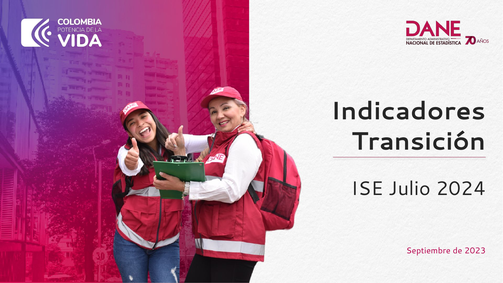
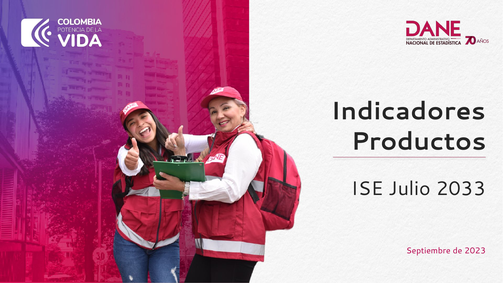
Transición: Transición -> Productos (419, 141)
2024: 2024 -> 2033 (461, 189)
